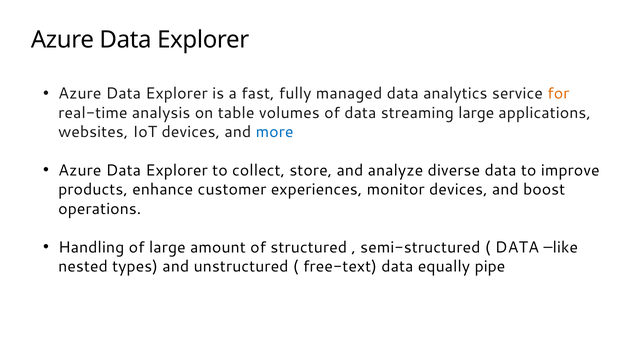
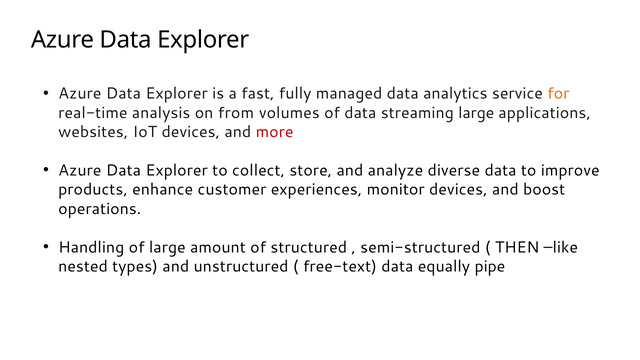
table: table -> from (236, 113)
more colour: blue -> red (275, 132)
DATA: DATA -> THEN (517, 247)
